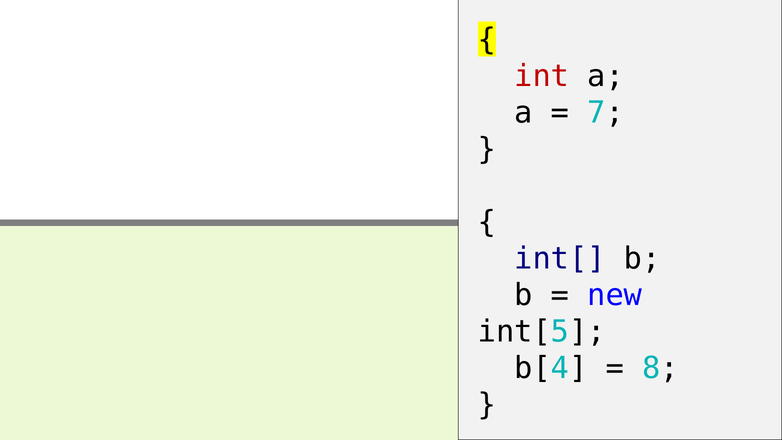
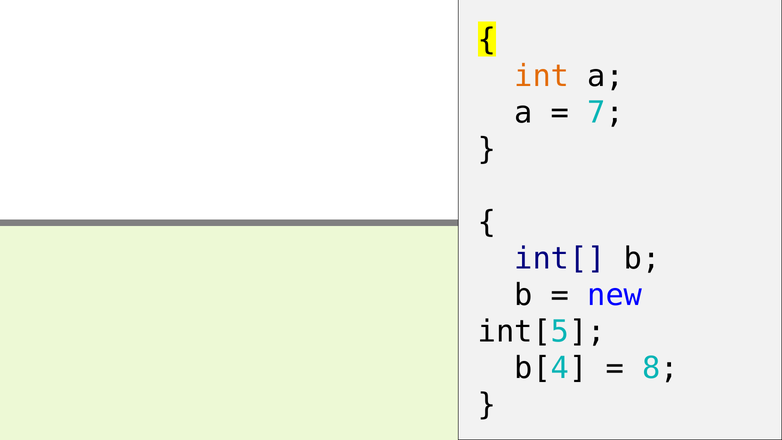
int colour: red -> orange (542, 76)
